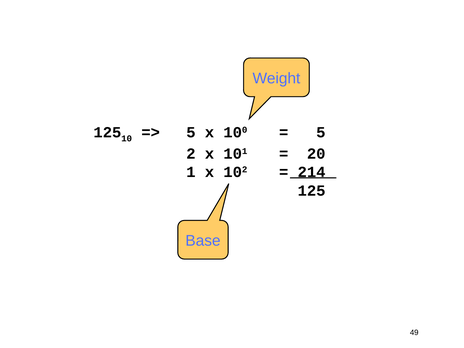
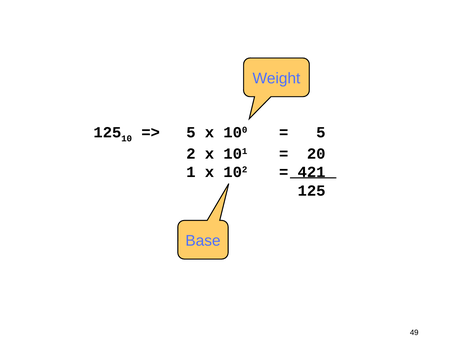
214: 214 -> 421 (312, 172)
